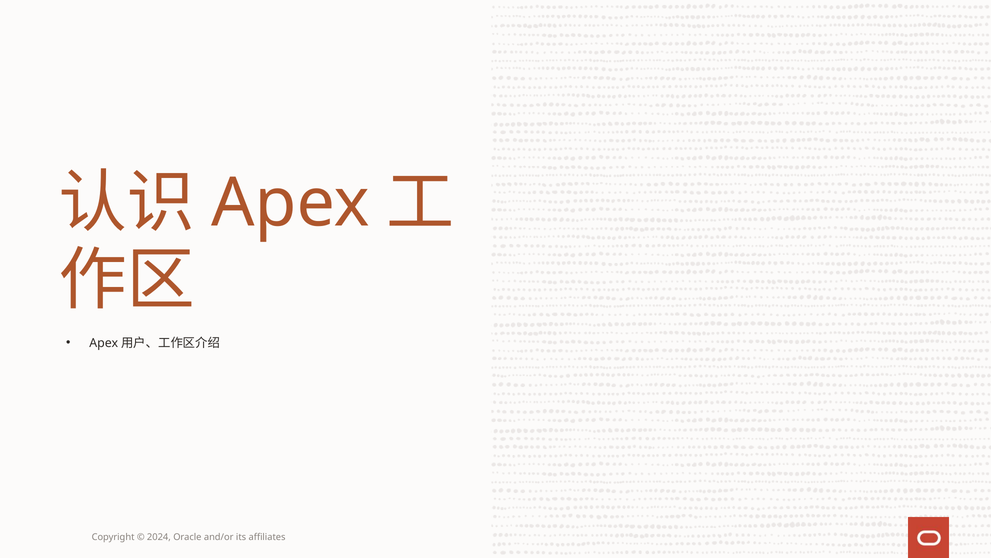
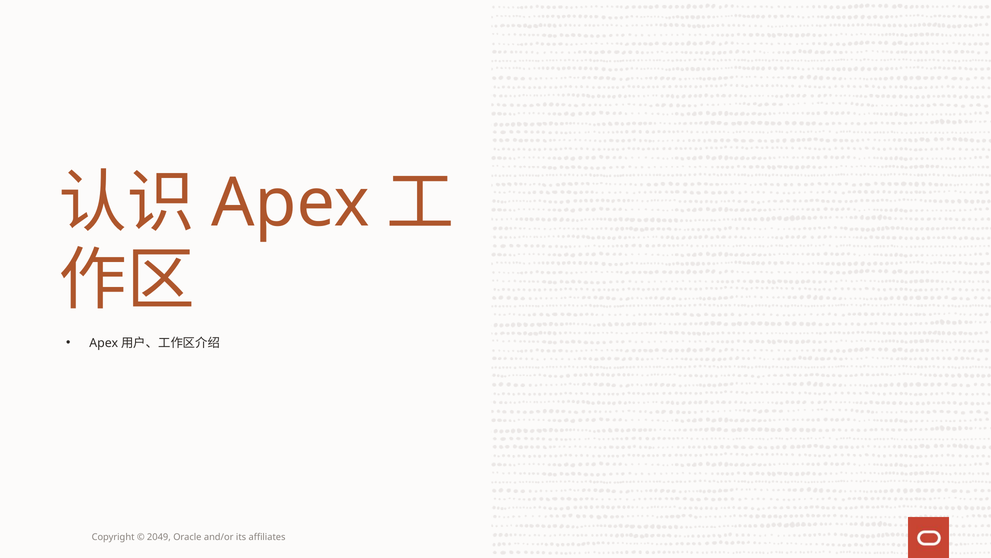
2024: 2024 -> 2049 (159, 537)
